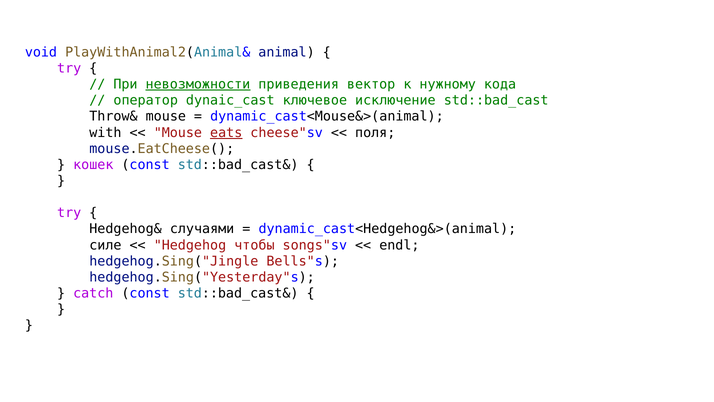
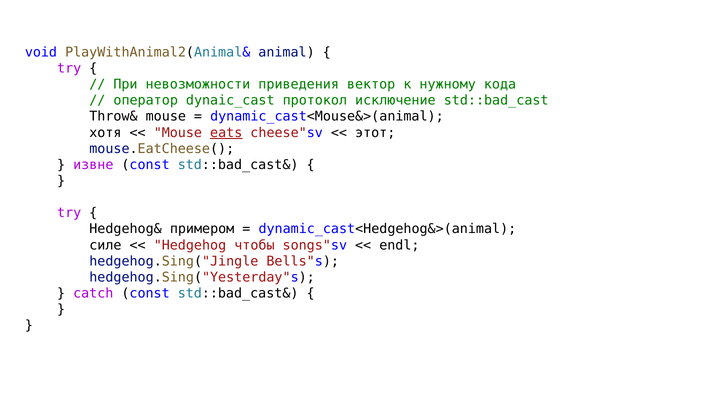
невозможности underline: present -> none (198, 84)
ключевое: ключевое -> протокол (315, 100)
with: with -> хотя (105, 132)
поля: поля -> этот (375, 132)
кошек: кошек -> извне (93, 165)
случаями: случаями -> примером (202, 229)
